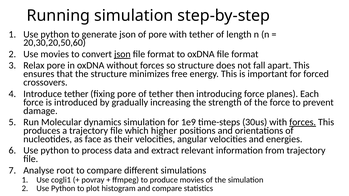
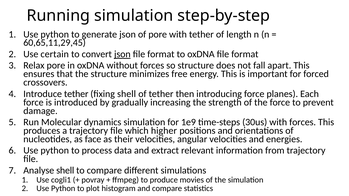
20,30,20,50,60: 20,30,20,50,60 -> 60,65,11,29,45 (55, 43)
Use movies: movies -> certain (55, 54)
fixing pore: pore -> shell (127, 94)
forces underline: present -> none (303, 122)
Analyse root: root -> shell (65, 171)
